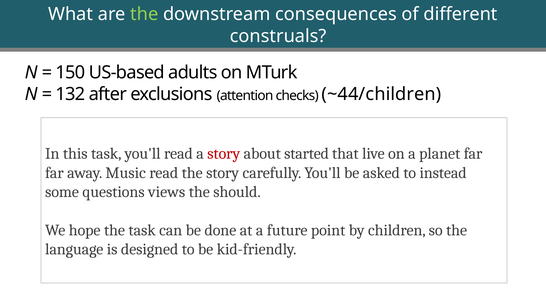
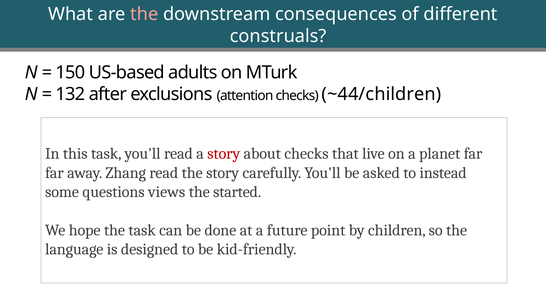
the colour: light green -> pink (144, 14)
about started: started -> checks (306, 154)
Music: Music -> Zhang (126, 173)
should: should -> started (237, 192)
